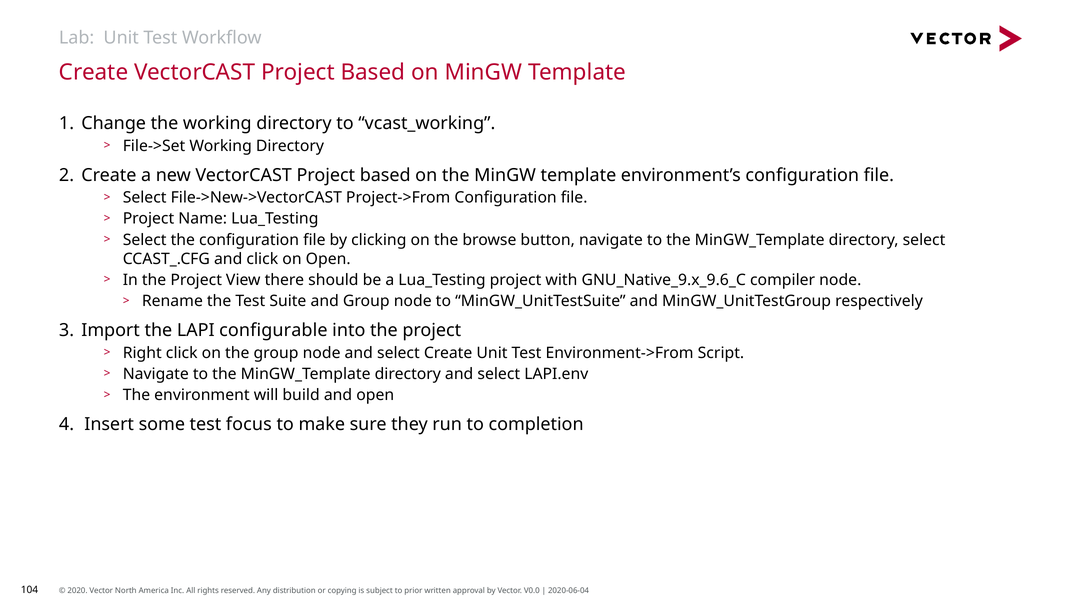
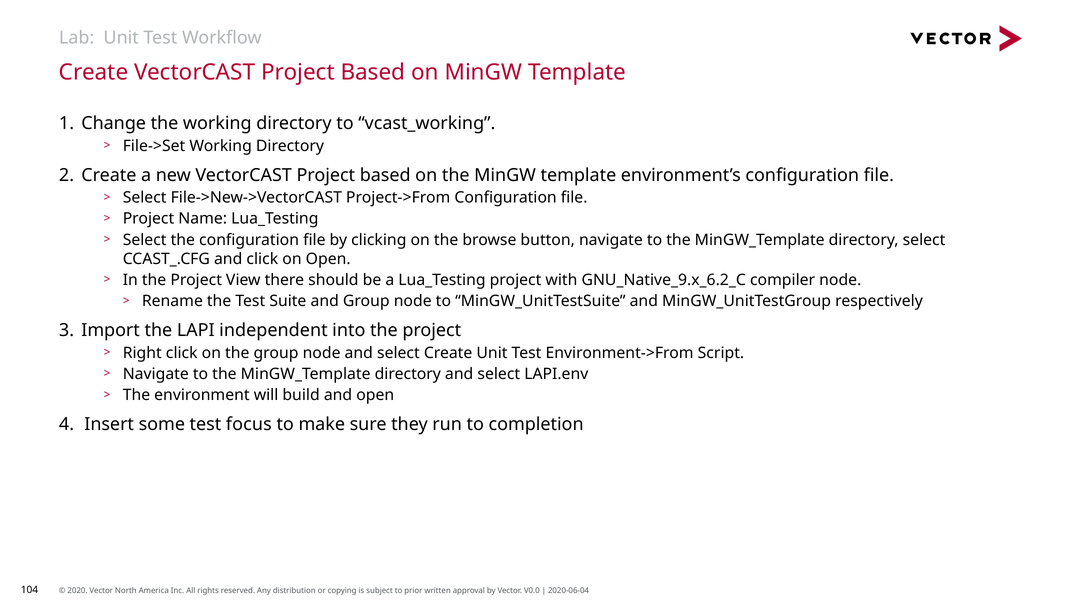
GNU_Native_9.x_9.6_C: GNU_Native_9.x_9.6_C -> GNU_Native_9.x_6.2_C (664, 280)
configurable: configurable -> independent (273, 331)
